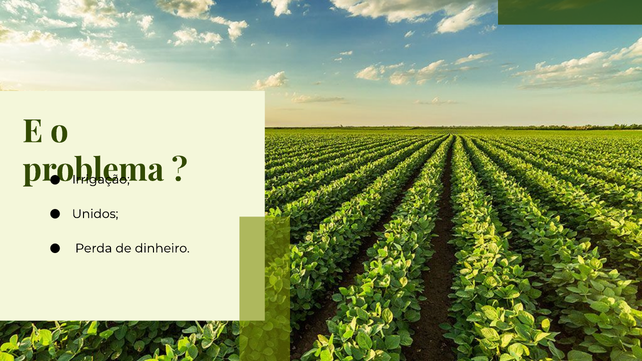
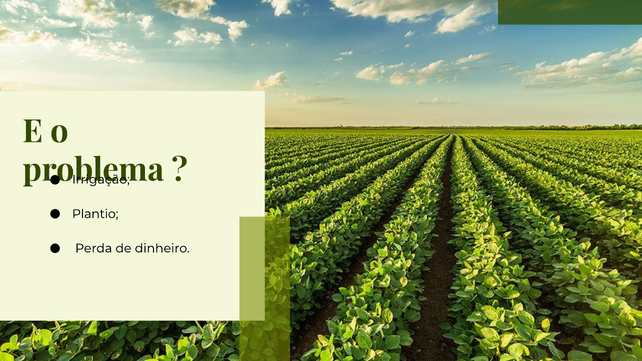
Unidos: Unidos -> Plantio (95, 214)
